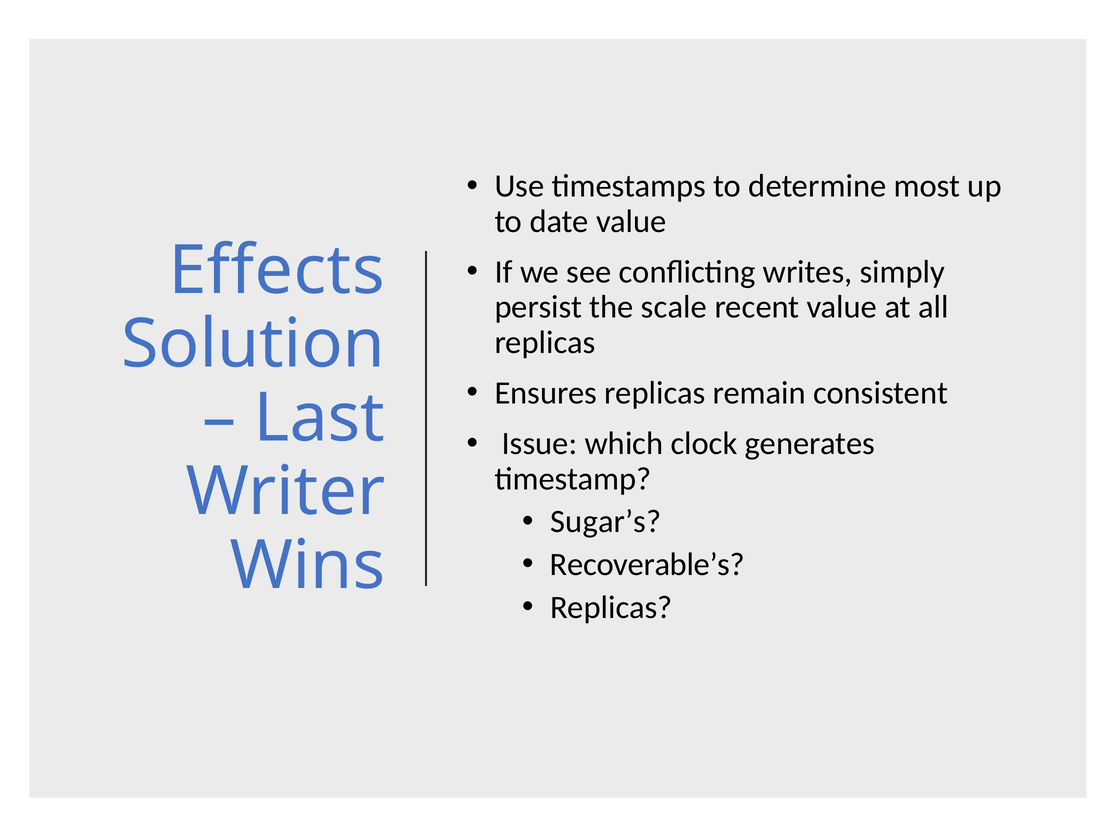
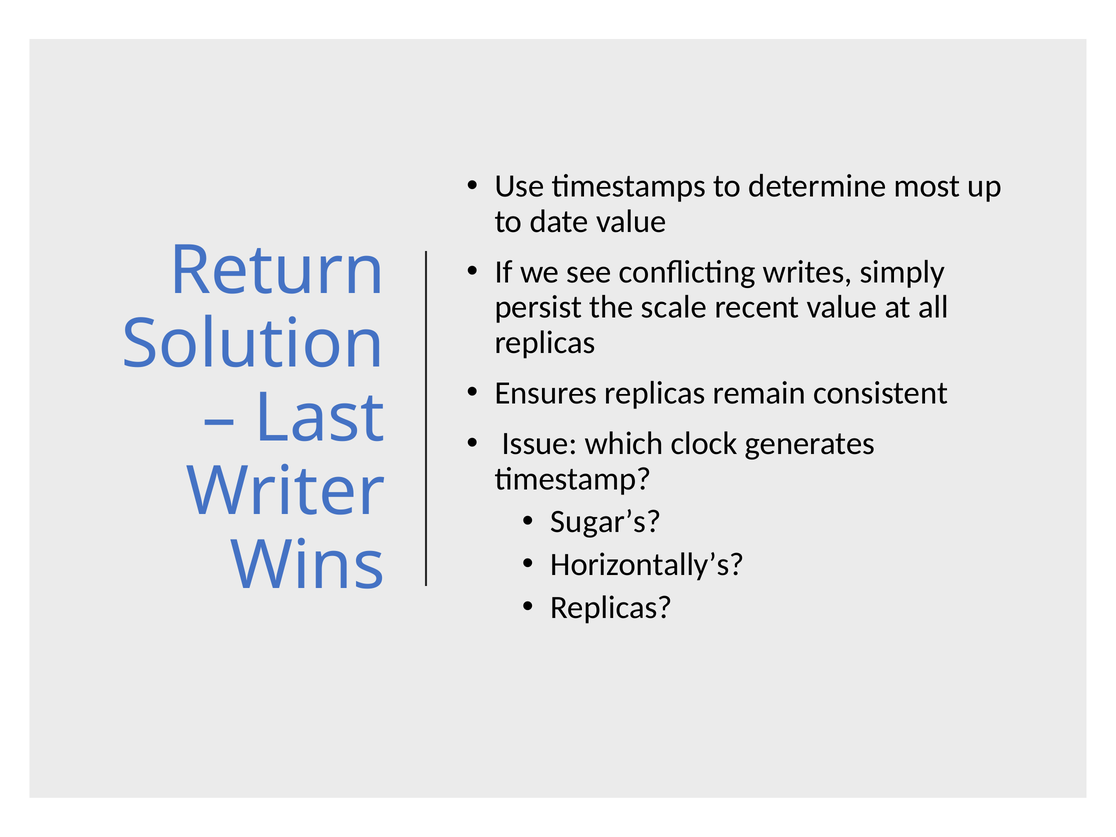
Effects: Effects -> Return (277, 271)
Recoverable’s: Recoverable’s -> Horizontally’s (647, 565)
